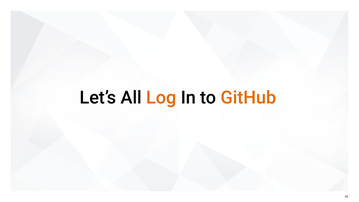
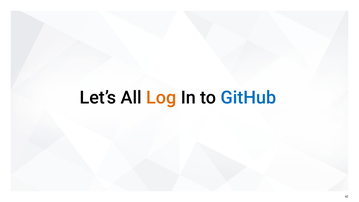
GitHub colour: orange -> blue (248, 98)
